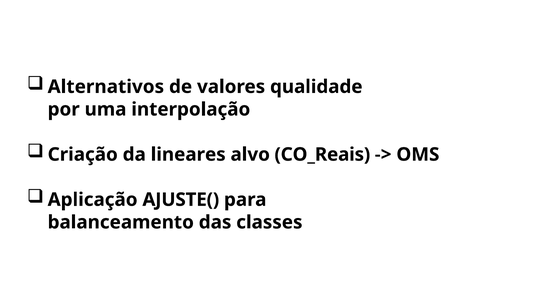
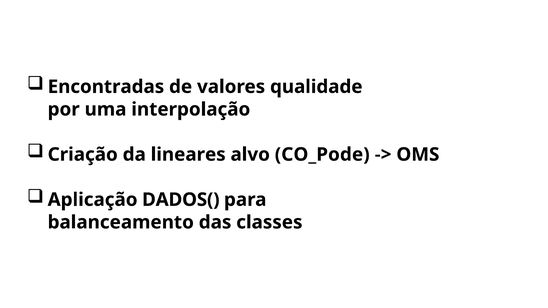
Alternativos: Alternativos -> Encontradas (106, 87)
CO_Reais: CO_Reais -> CO_Pode (322, 155)
AJUSTE(: AJUSTE( -> DADOS( (181, 200)
